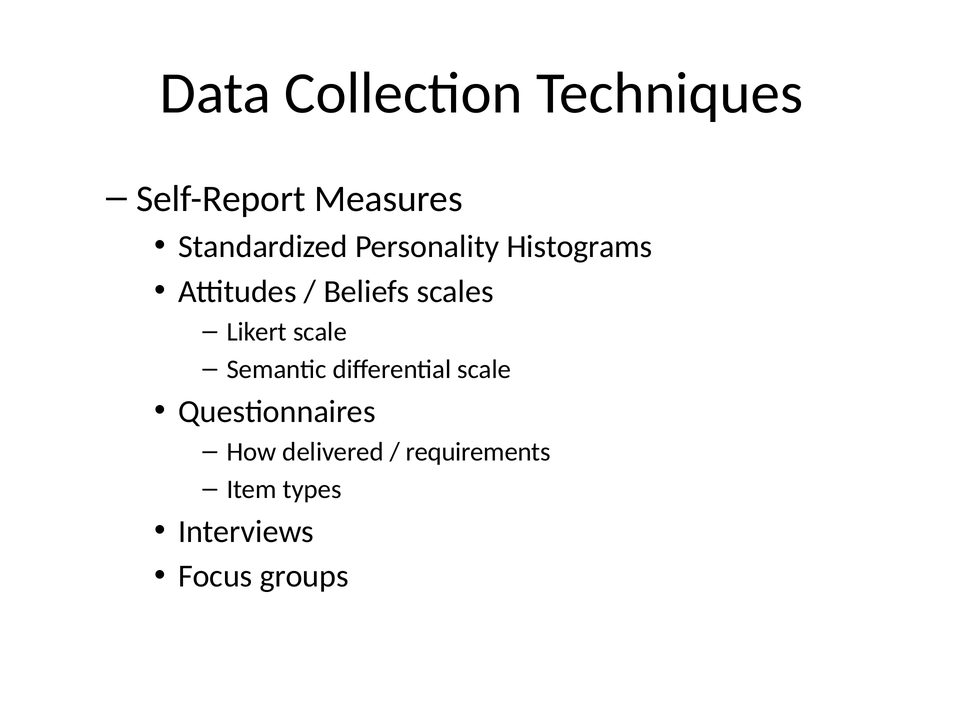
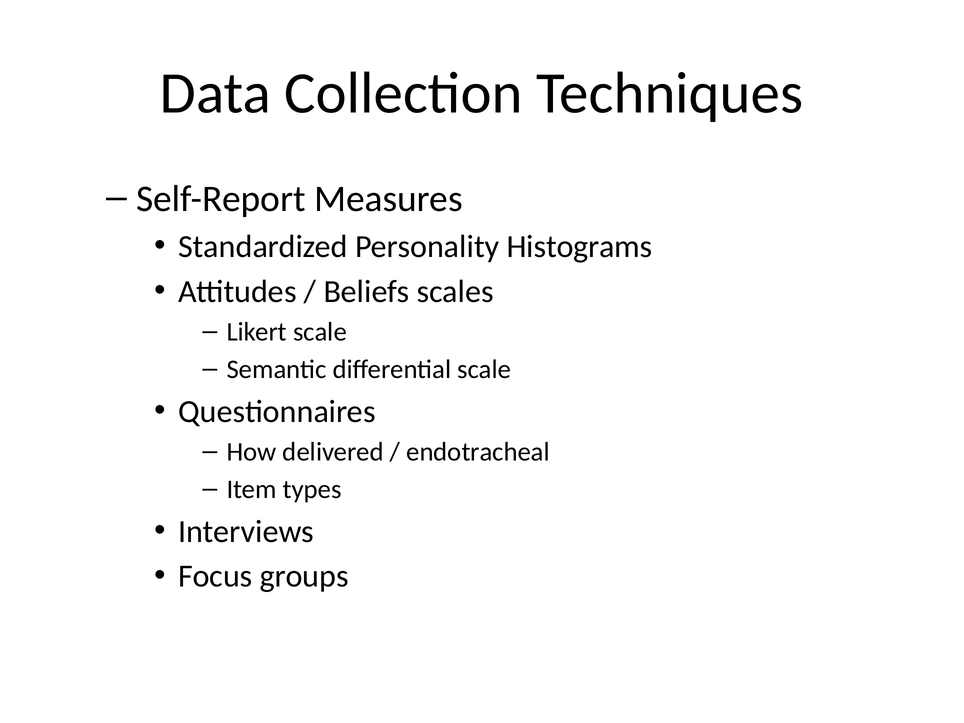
requirements: requirements -> endotracheal (478, 452)
